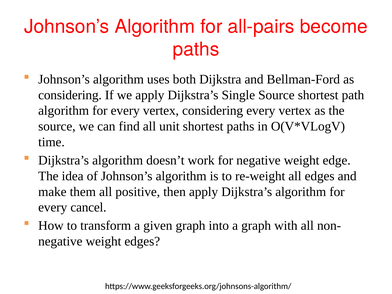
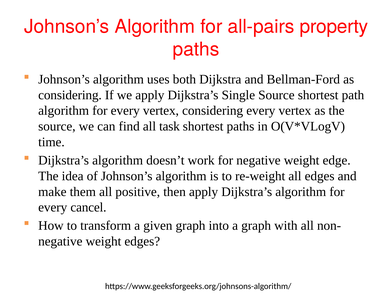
become: become -> property (334, 26)
unit: unit -> task (169, 126)
